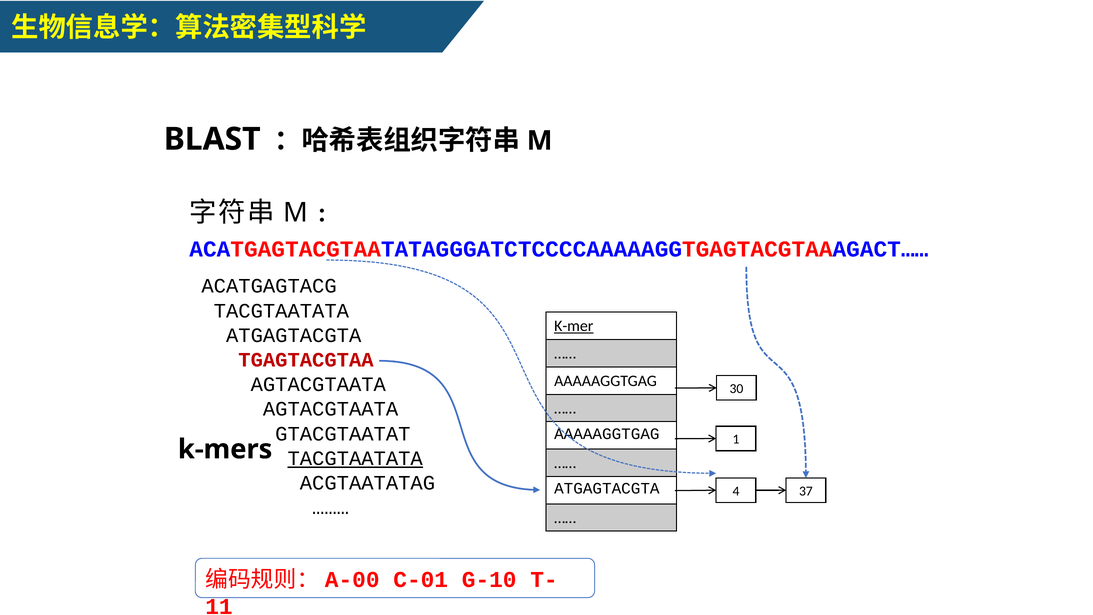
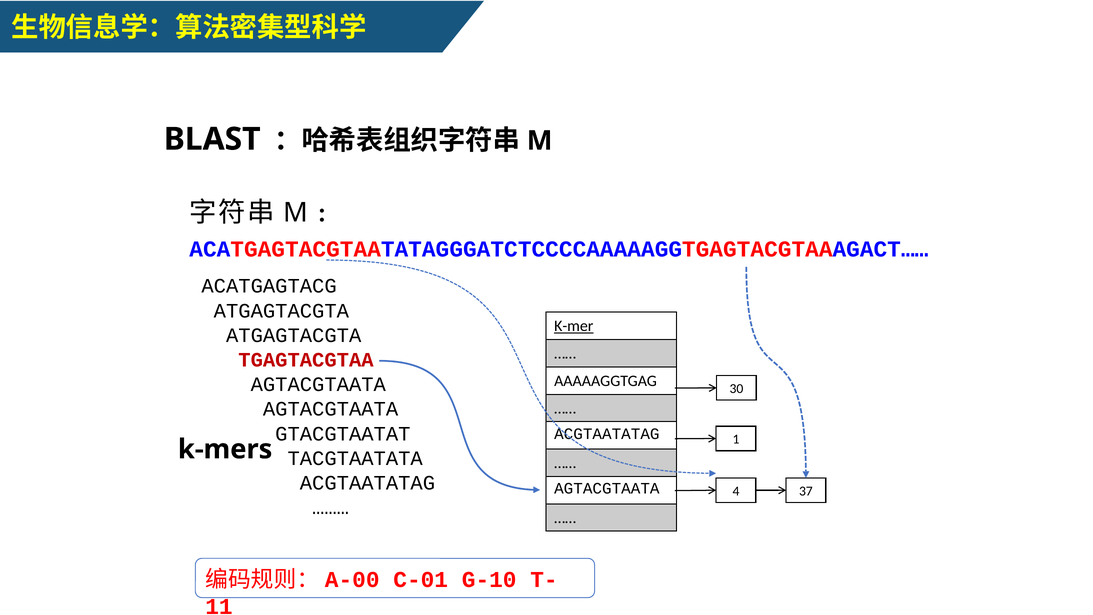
TACGTAATATA: TACGTAATATA -> ATGAGTACGTA (281, 311)
AAAAAGGTGAG: AAAAAGGTGAG -> ACGTAATATAG (607, 434)
TACGTAATATA underline: present -> none (355, 458)
ATGAGTACGTA: ATGAGTACGTA -> AGTACGTAATA (607, 488)
